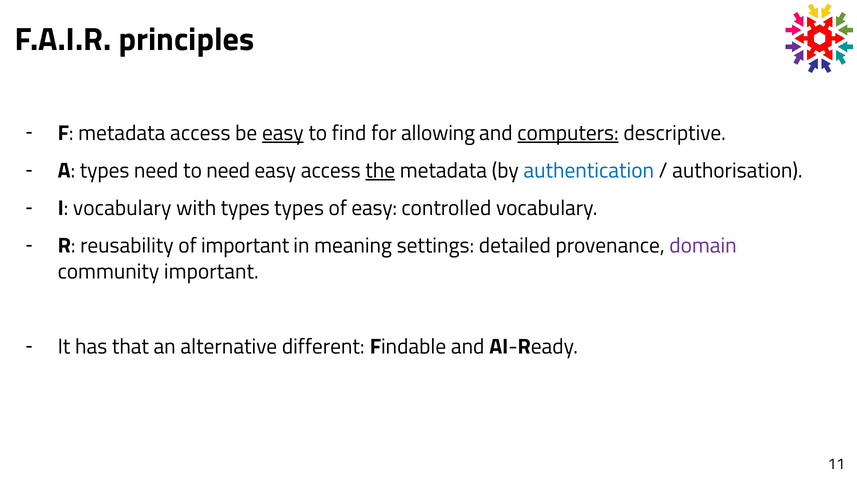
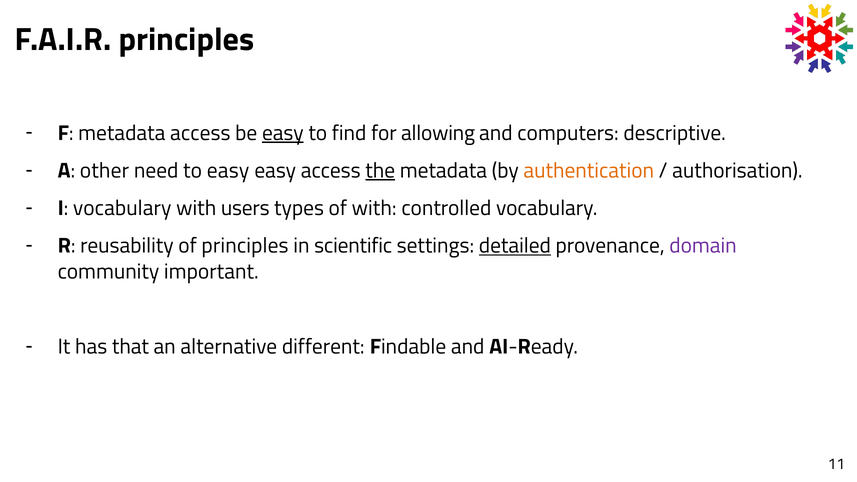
computers underline: present -> none (568, 133)
A types: types -> other (104, 171)
to need: need -> easy (228, 171)
authentication colour: blue -> orange (589, 171)
with types: types -> users (245, 208)
of easy: easy -> with (374, 208)
of important: important -> principles (245, 246)
meaning: meaning -> scientific (353, 246)
detailed underline: none -> present (515, 246)
